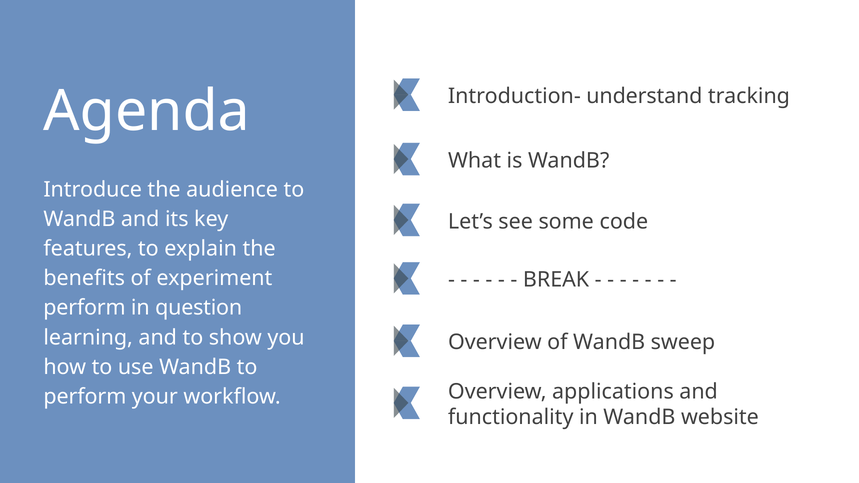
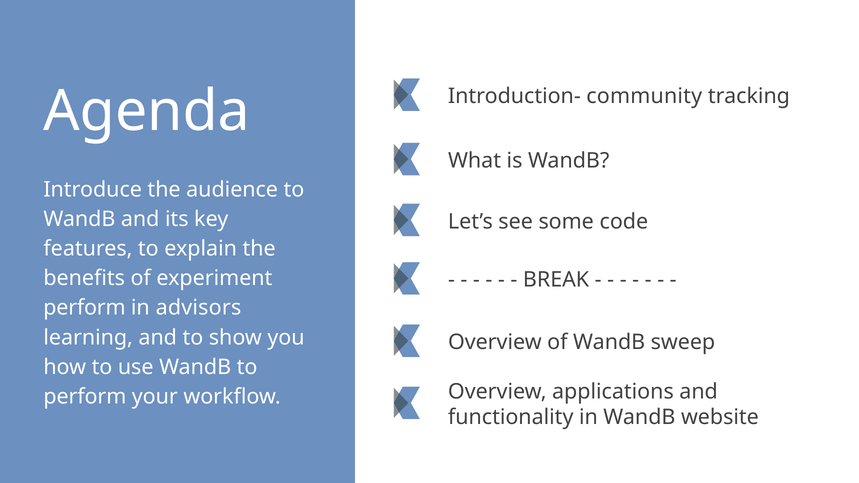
understand: understand -> community (644, 96)
question: question -> advisors (198, 308)
